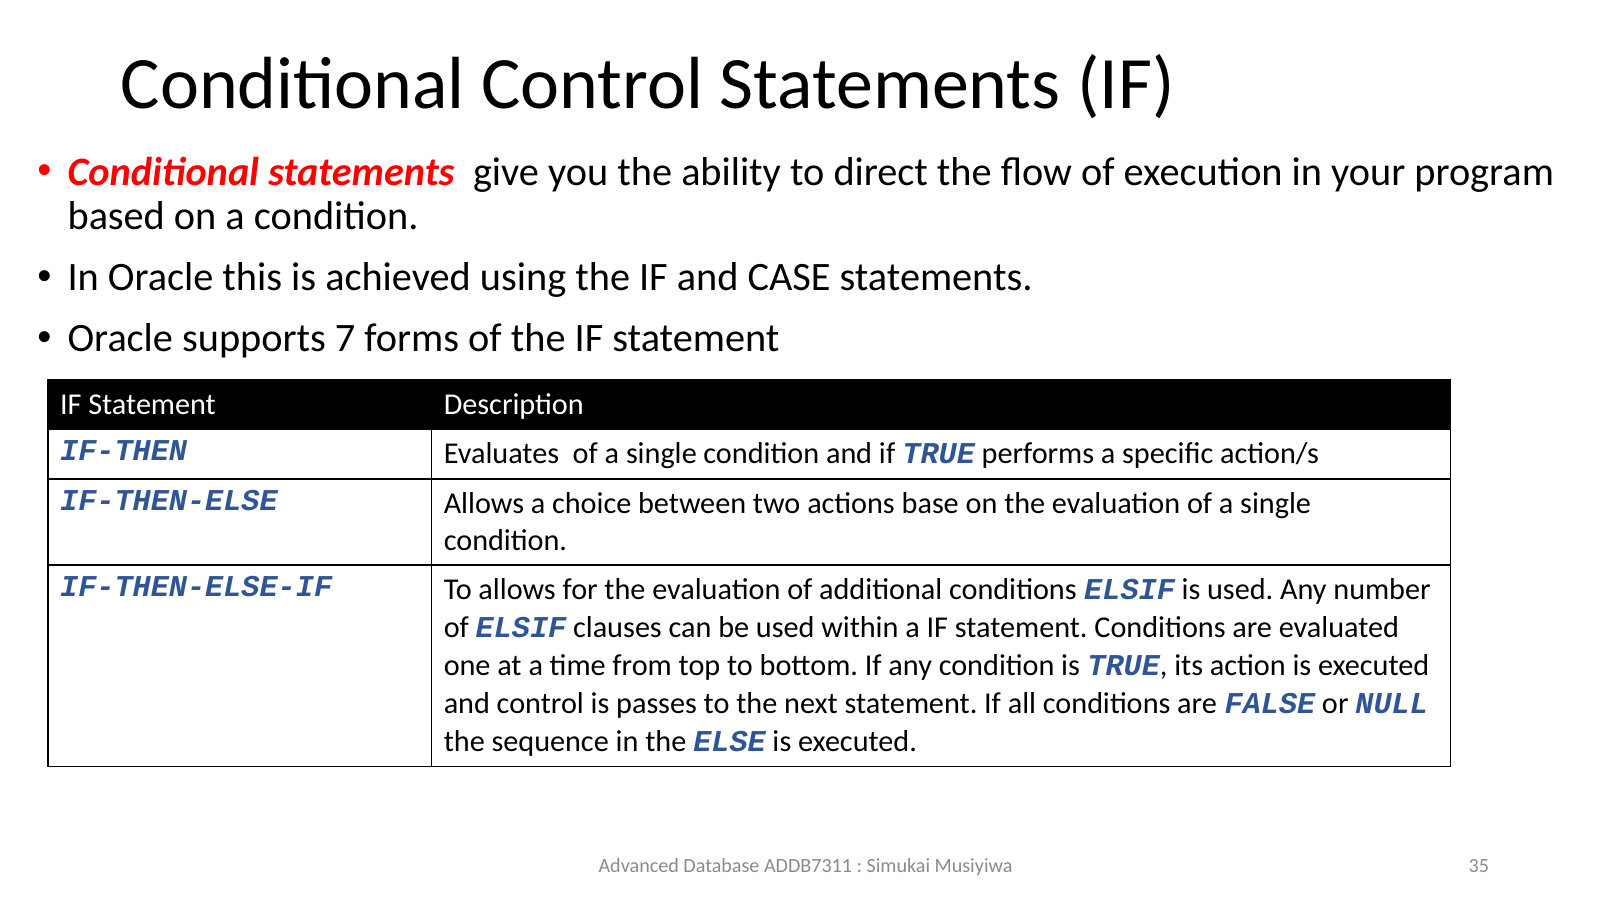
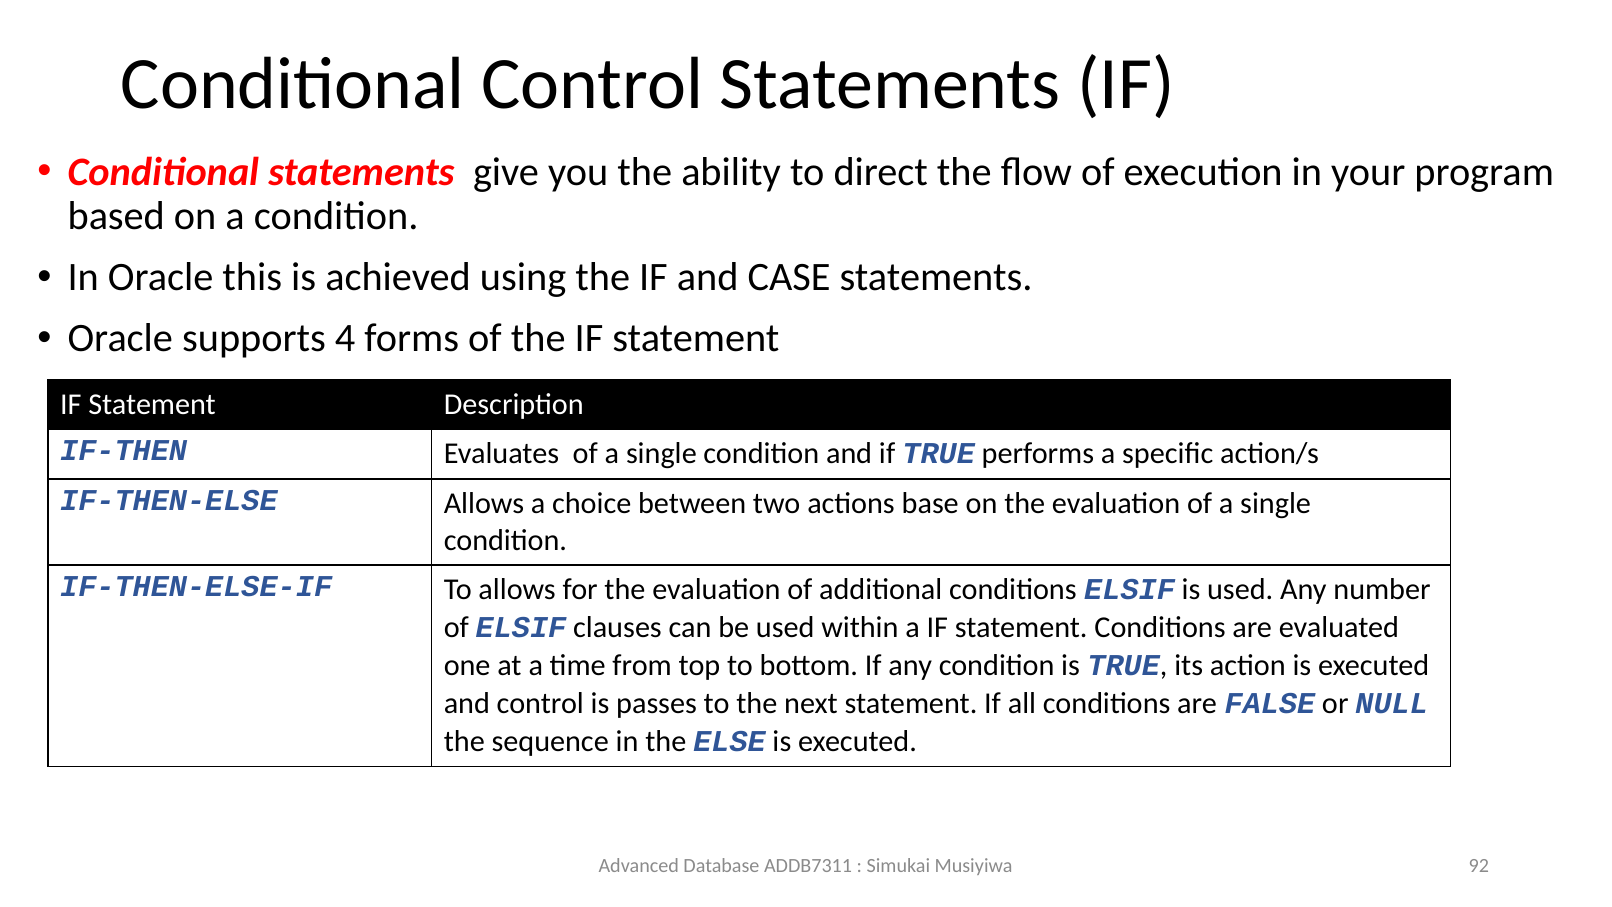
7: 7 -> 4 (345, 339)
35: 35 -> 92 (1479, 866)
